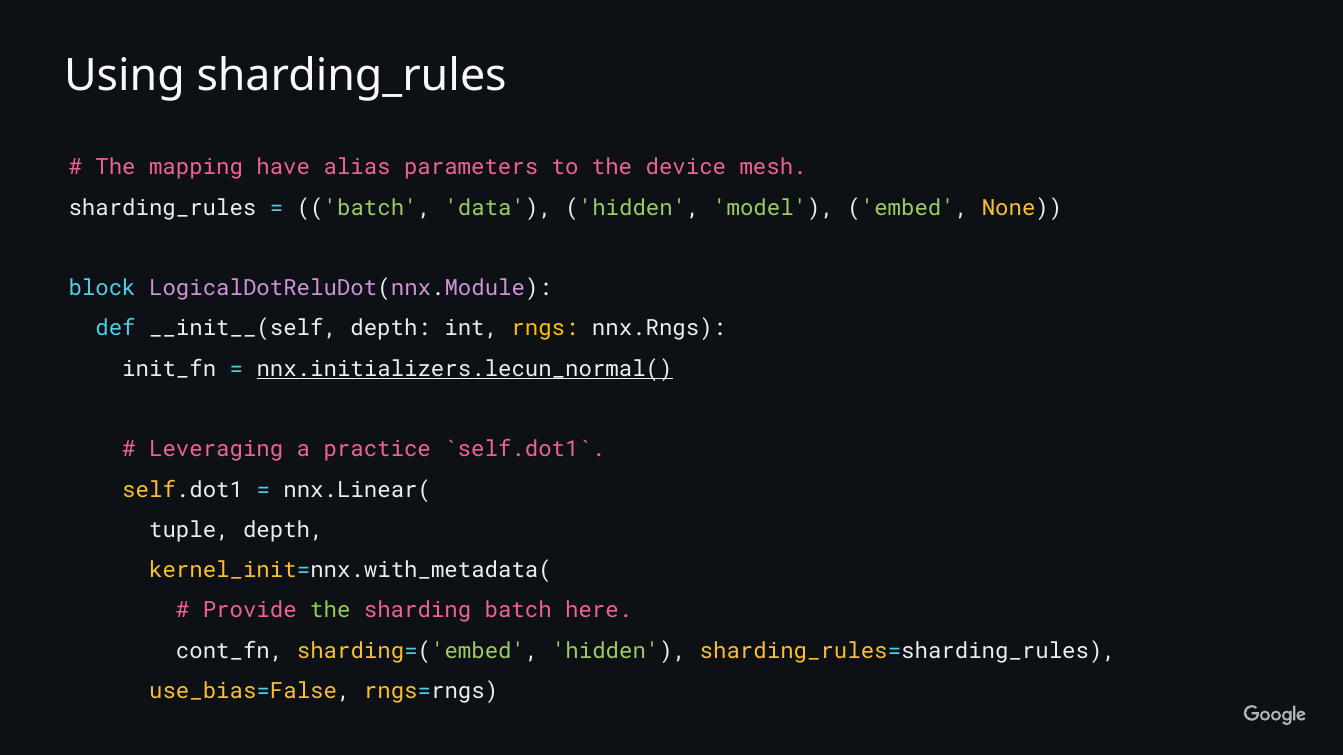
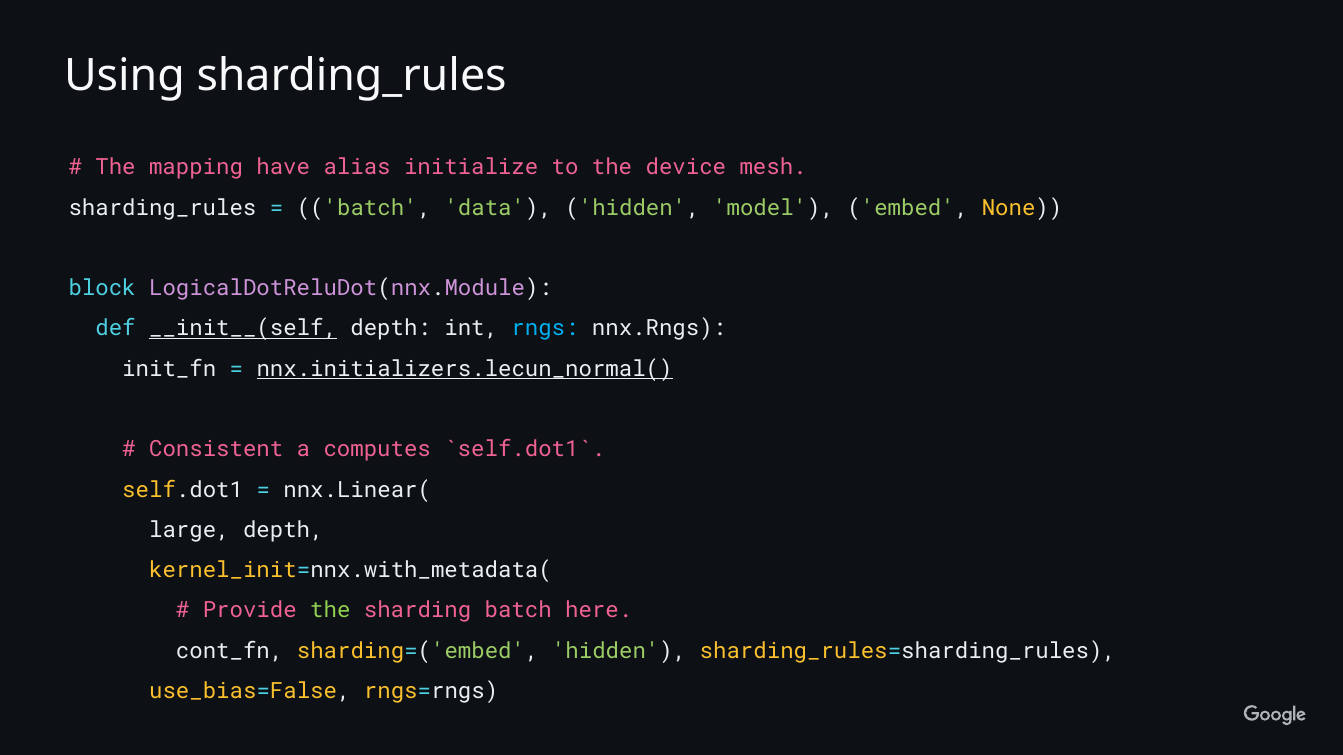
parameters: parameters -> initialize (471, 168)
__init__(self underline: none -> present (243, 329)
rngs colour: yellow -> light blue (545, 329)
Leveraging: Leveraging -> Consistent (216, 450)
practice: practice -> computes (377, 450)
tuple: tuple -> large (189, 530)
